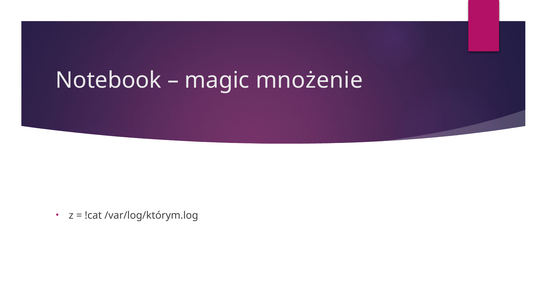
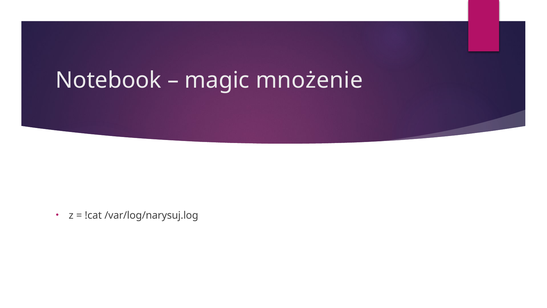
/var/log/którym.log: /var/log/którym.log -> /var/log/narysuj.log (151, 215)
